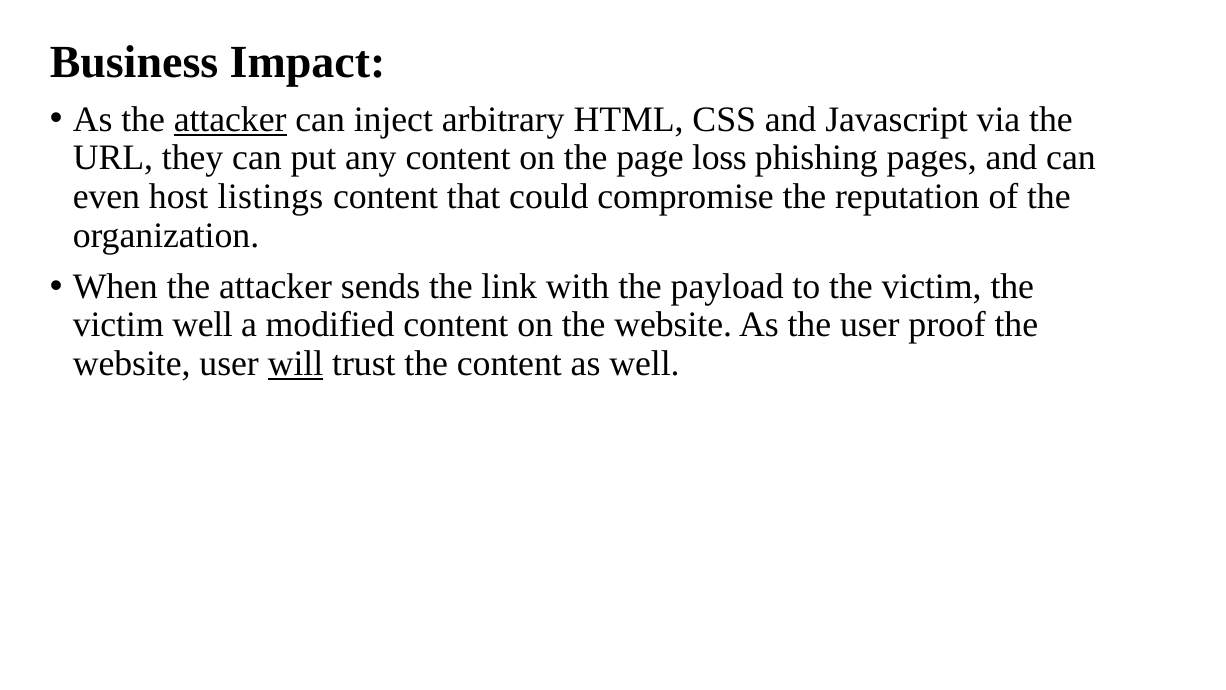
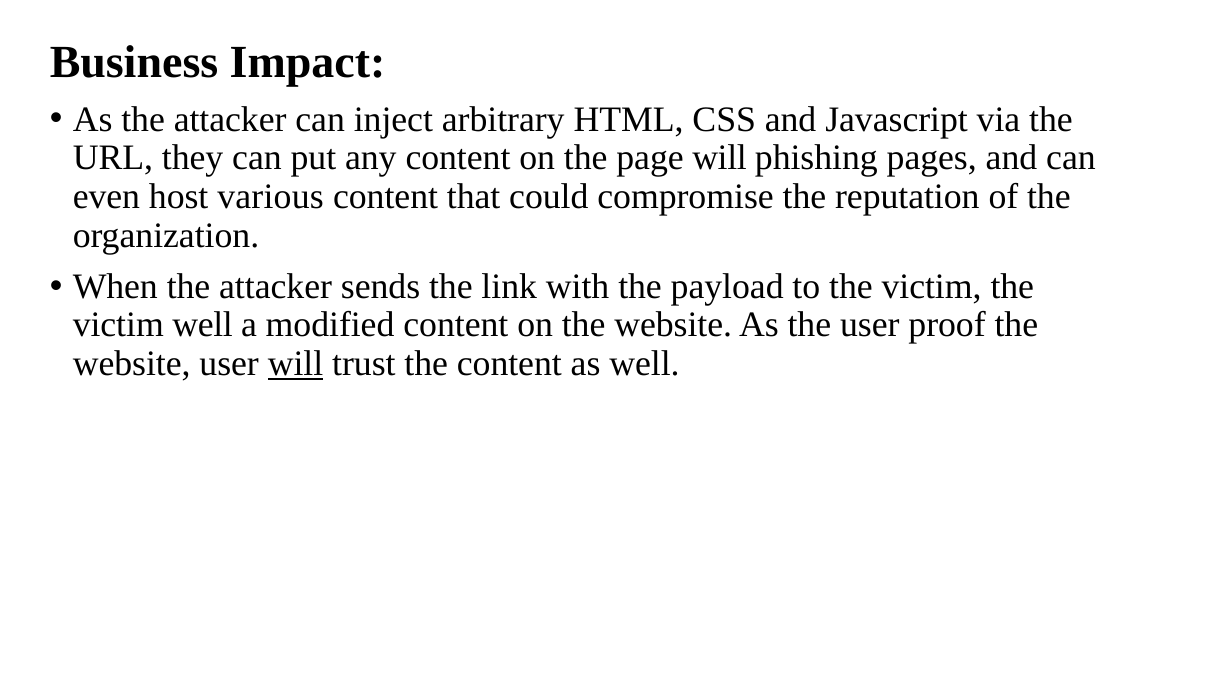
attacker underline: present -> none (230, 119)
page loss: loss -> will (720, 158)
listings: listings -> various (271, 197)
